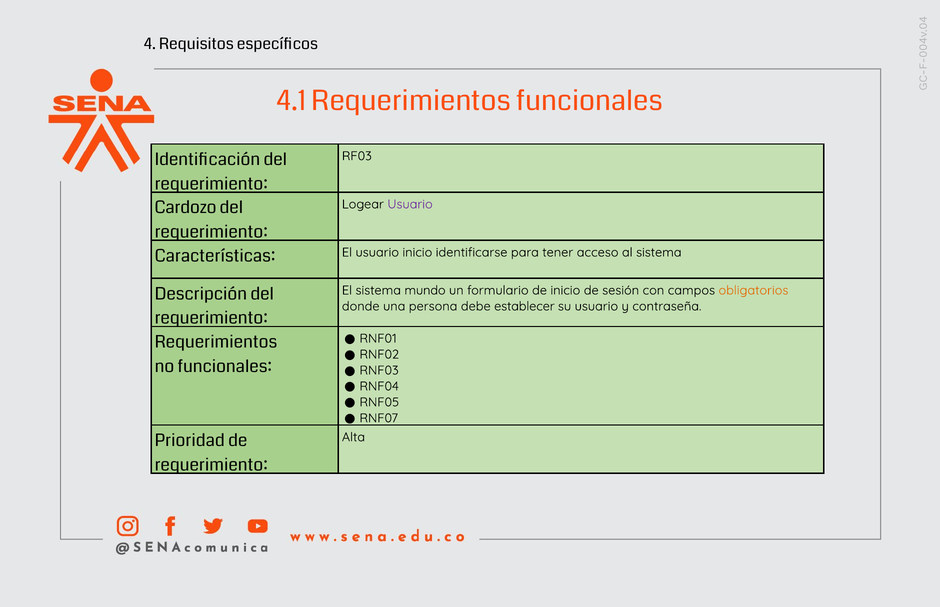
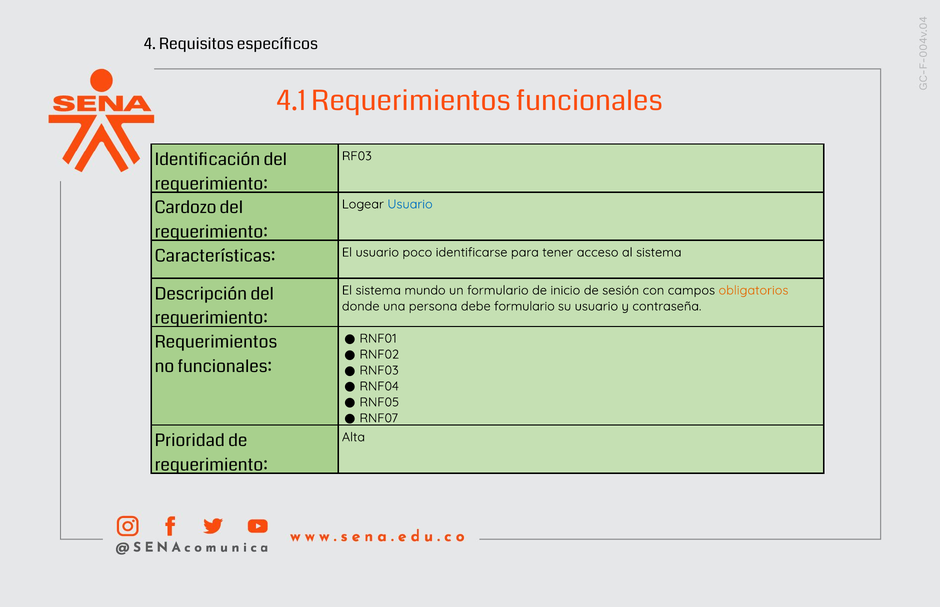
Usuario colour: purple -> blue (410, 204)
usuario inicio: inicio -> poco (417, 252)
debe establecer: establecer -> formulario (524, 306)
